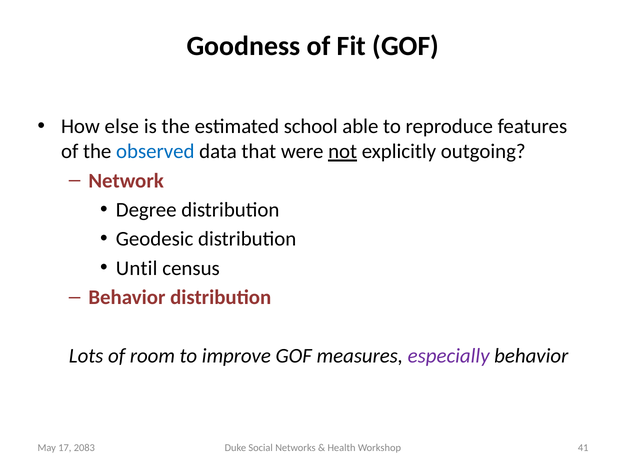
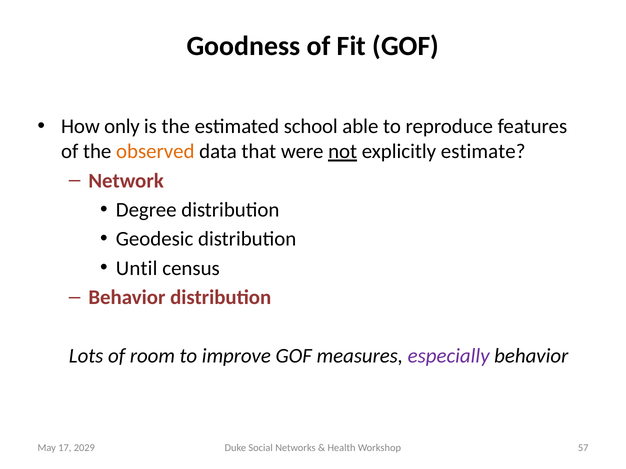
else: else -> only (122, 127)
observed colour: blue -> orange (155, 152)
outgoing: outgoing -> estimate (483, 152)
41: 41 -> 57 (583, 448)
2083: 2083 -> 2029 (84, 448)
